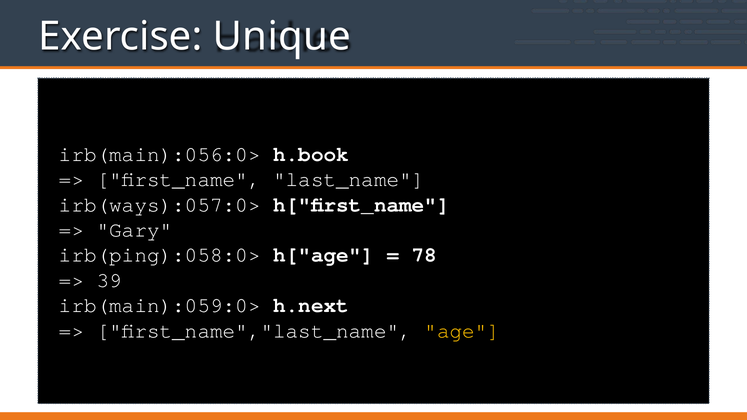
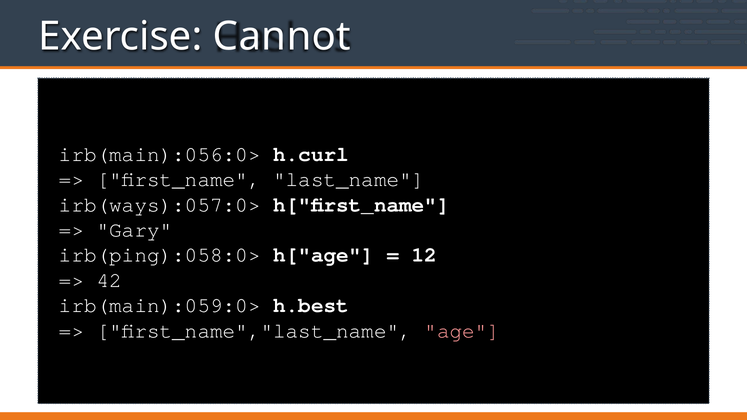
Unique: Unique -> Cannot (282, 36)
h.book: h.book -> h.curl (311, 154)
78: 78 -> 12 (424, 255)
39: 39 -> 42 (109, 280)
h.next: h.next -> h.best (311, 305)
age colour: yellow -> pink (462, 331)
